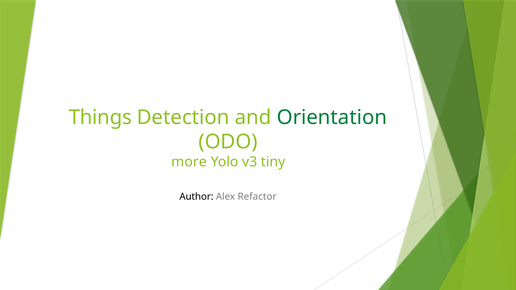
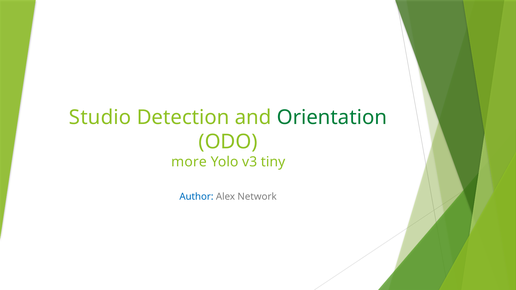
Things: Things -> Studio (100, 117)
Author colour: black -> blue (196, 197)
Refactor: Refactor -> Network (257, 197)
